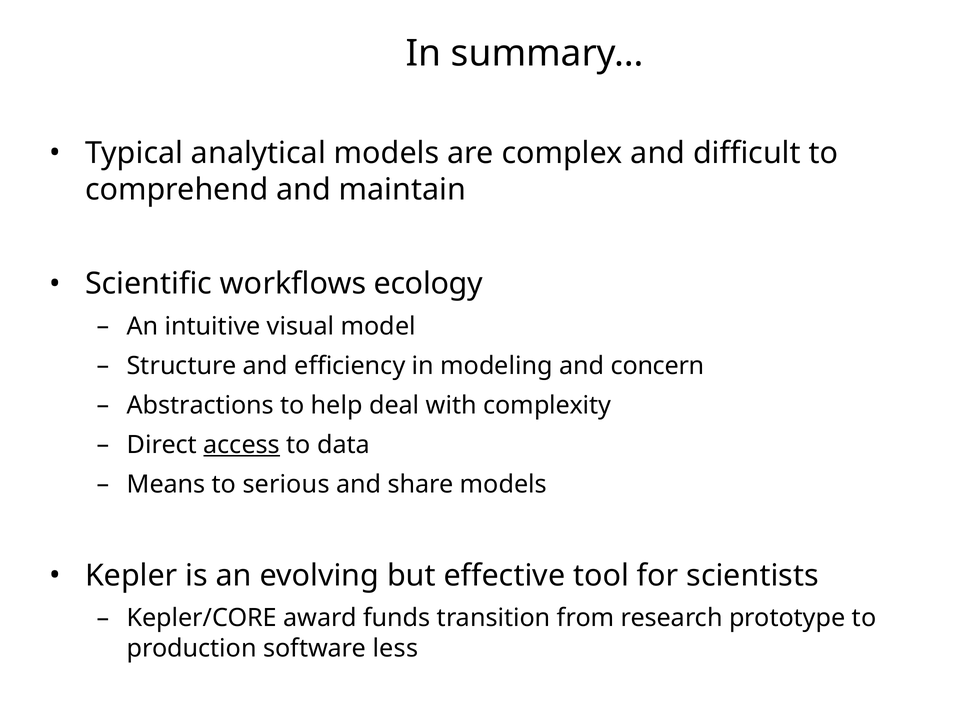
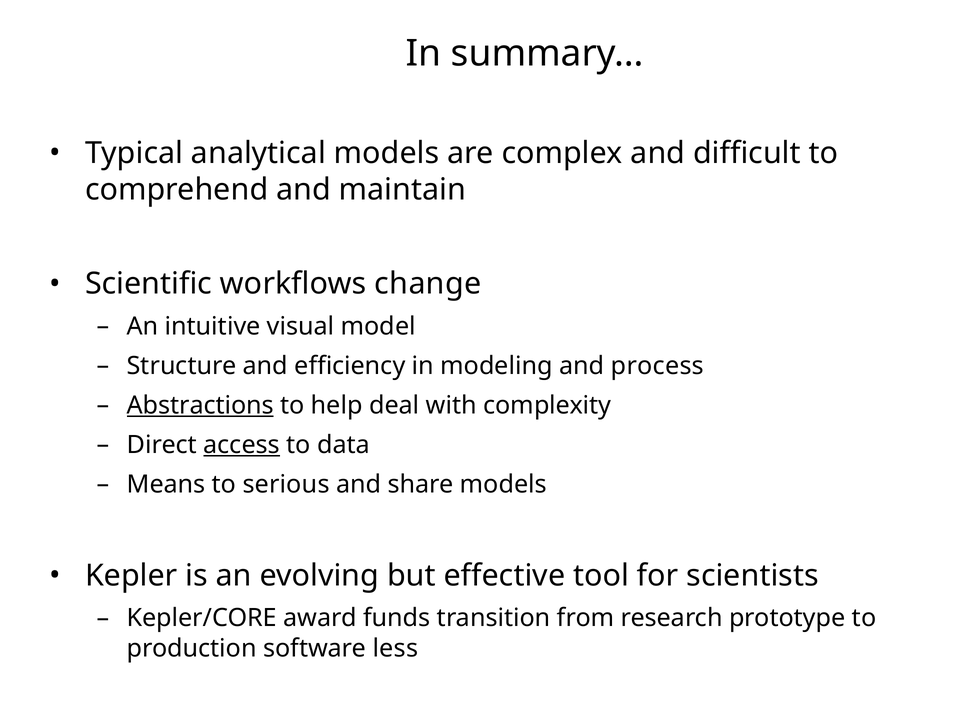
ecology: ecology -> change (428, 284)
concern: concern -> process (657, 366)
Abstractions underline: none -> present (200, 405)
